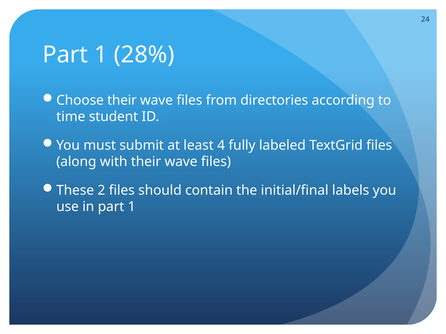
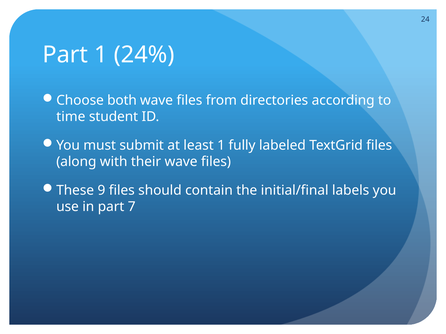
28%: 28% -> 24% (144, 55)
Choose their: their -> both (122, 101)
least 4: 4 -> 1 (221, 146)
2: 2 -> 9 (101, 191)
in part 1: 1 -> 7 (132, 207)
